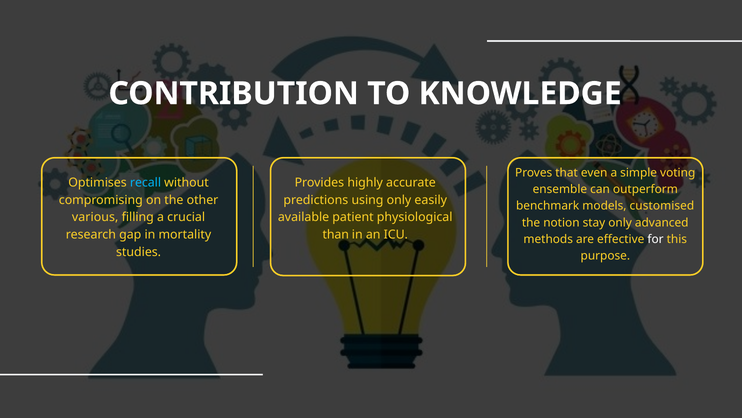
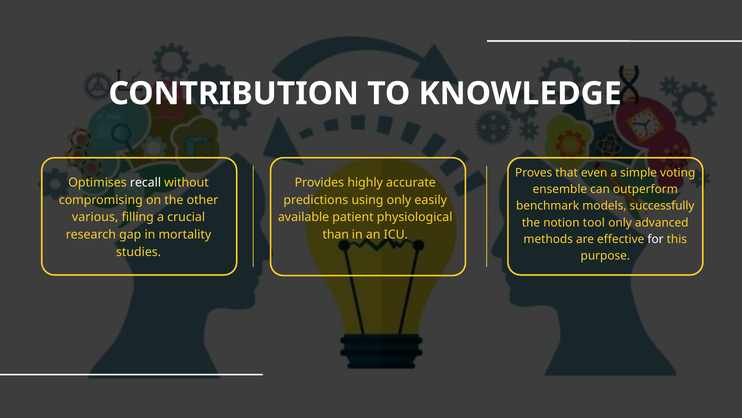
recall colour: light blue -> white (146, 182)
customised: customised -> successfully (662, 206)
stay: stay -> tool (594, 222)
